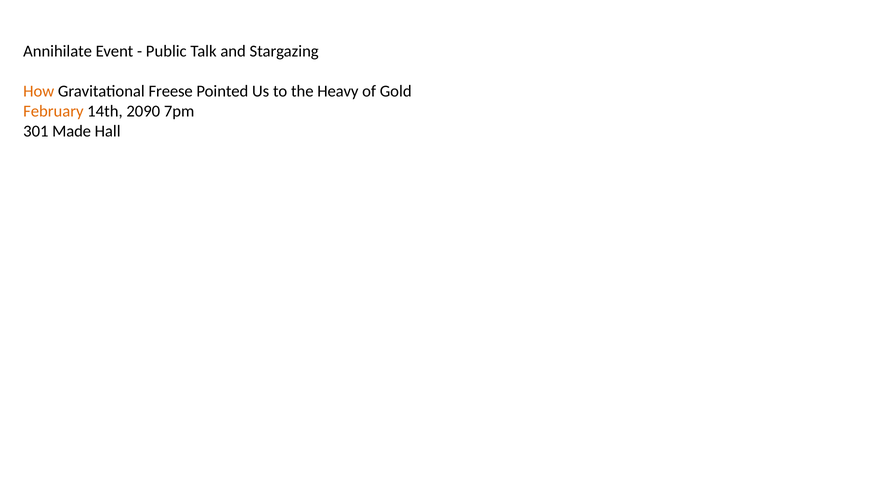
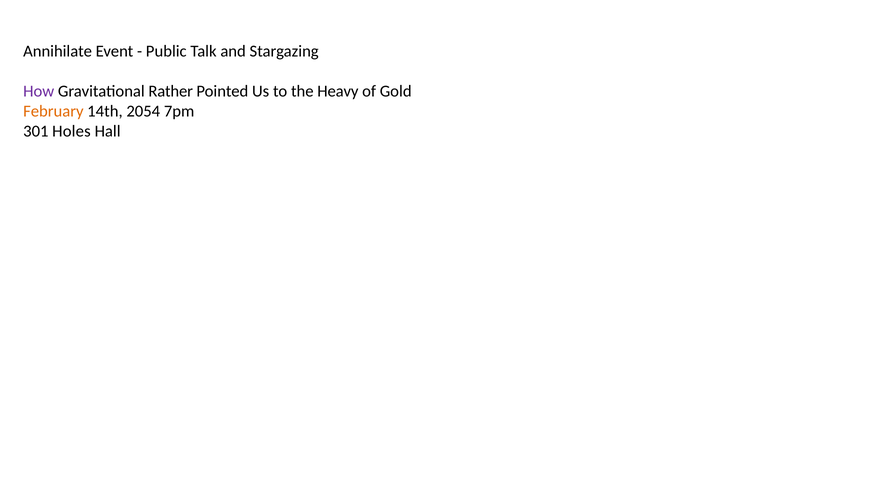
How colour: orange -> purple (39, 91)
Freese: Freese -> Rather (171, 91)
2090: 2090 -> 2054 (143, 111)
Made: Made -> Holes (71, 131)
